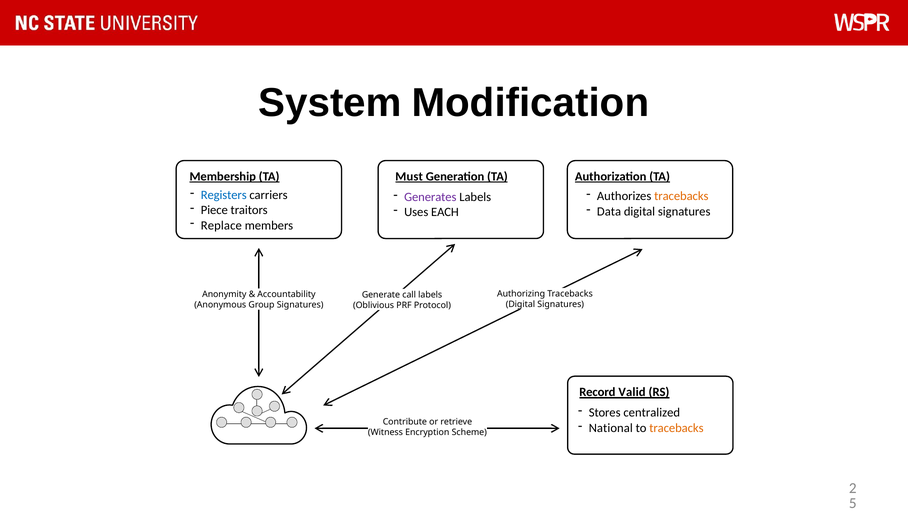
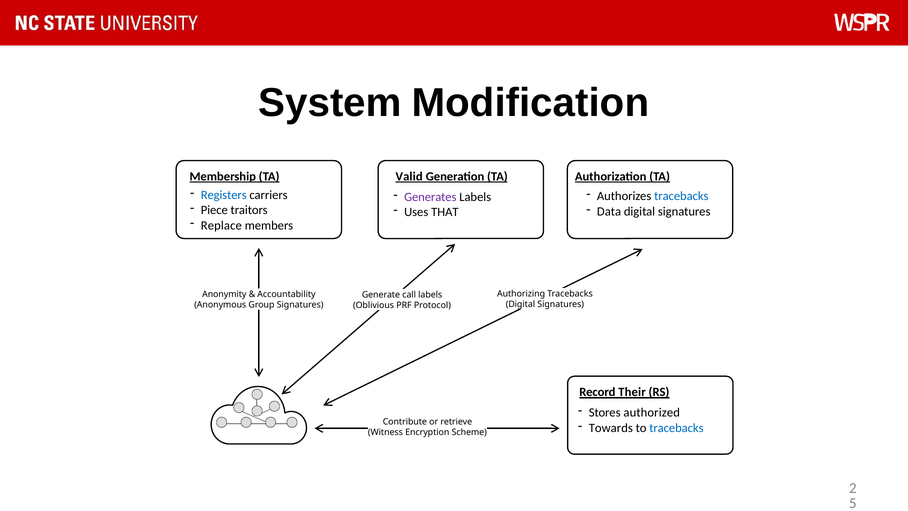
Must: Must -> Valid (409, 176)
tracebacks colour: orange -> blue (681, 196)
EACH: EACH -> THAT (445, 212)
Valid: Valid -> Their (632, 392)
centralized: centralized -> authorized (652, 413)
National: National -> Towards (611, 428)
tracebacks colour: orange -> blue (676, 428)
